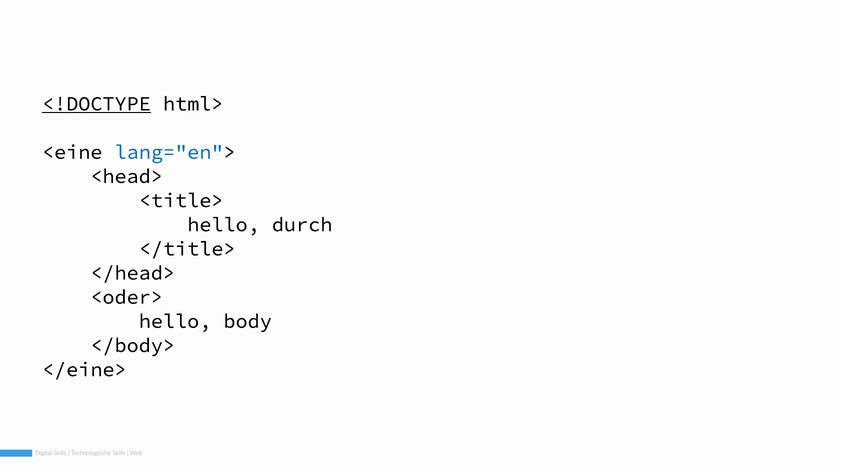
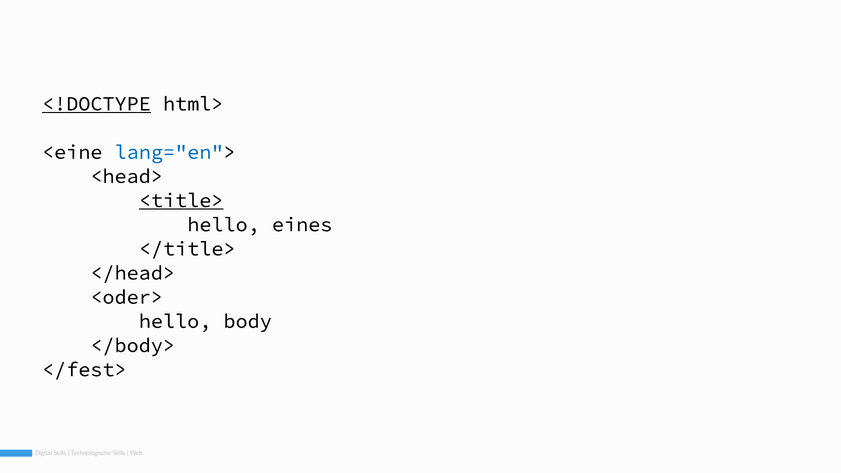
<title> underline: none -> present (181, 200)
durch: durch -> eines (302, 225)
</eine>: </eine> -> </fest> (84, 370)
